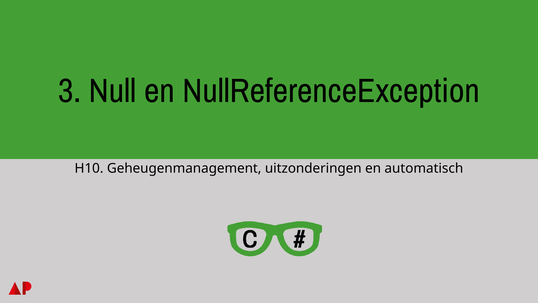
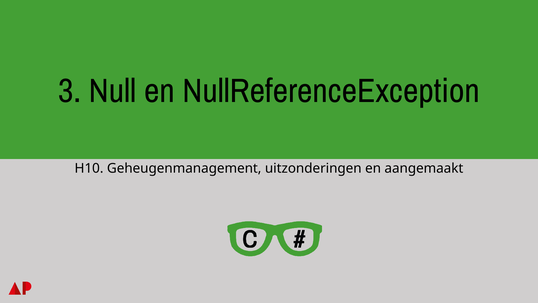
automatisch: automatisch -> aangemaakt (424, 168)
